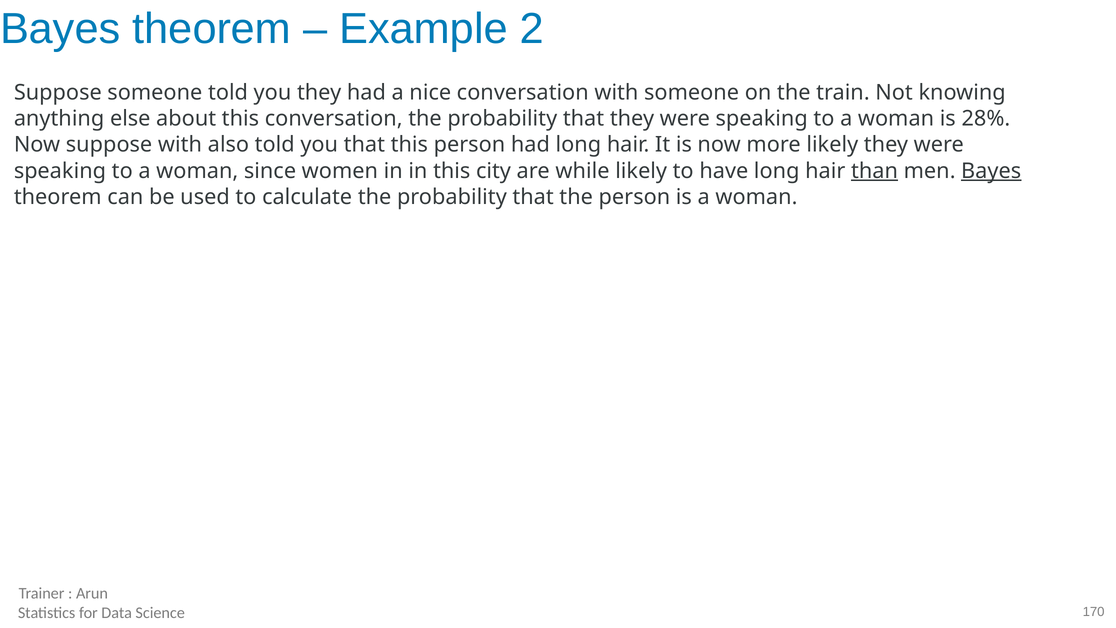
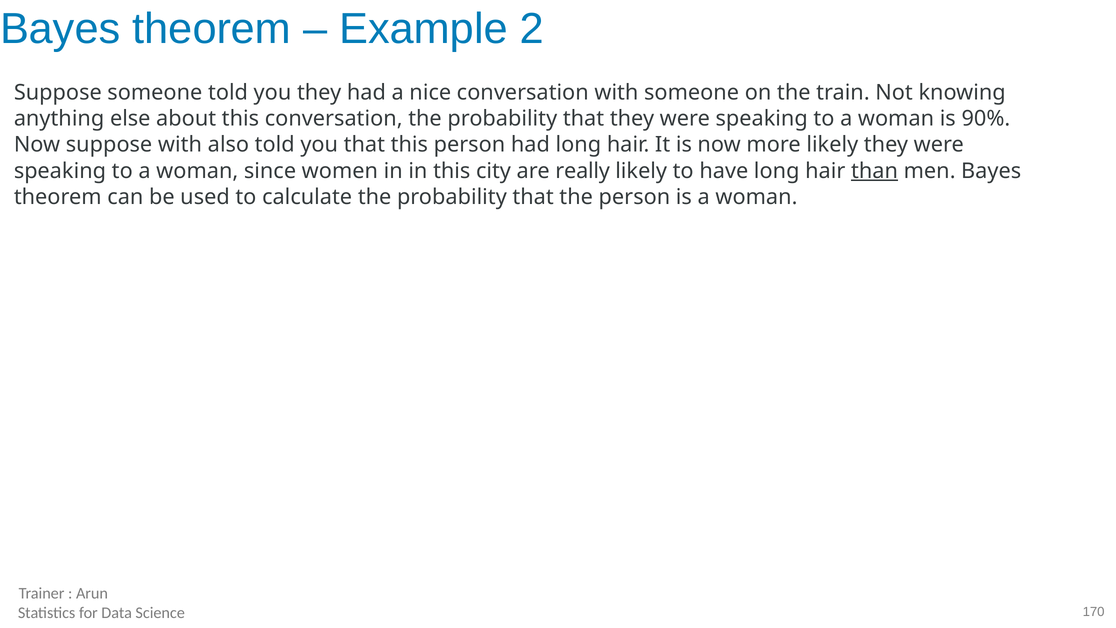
28%: 28% -> 90% (986, 119)
while: while -> really (583, 171)
Bayes underline: present -> none (991, 171)
